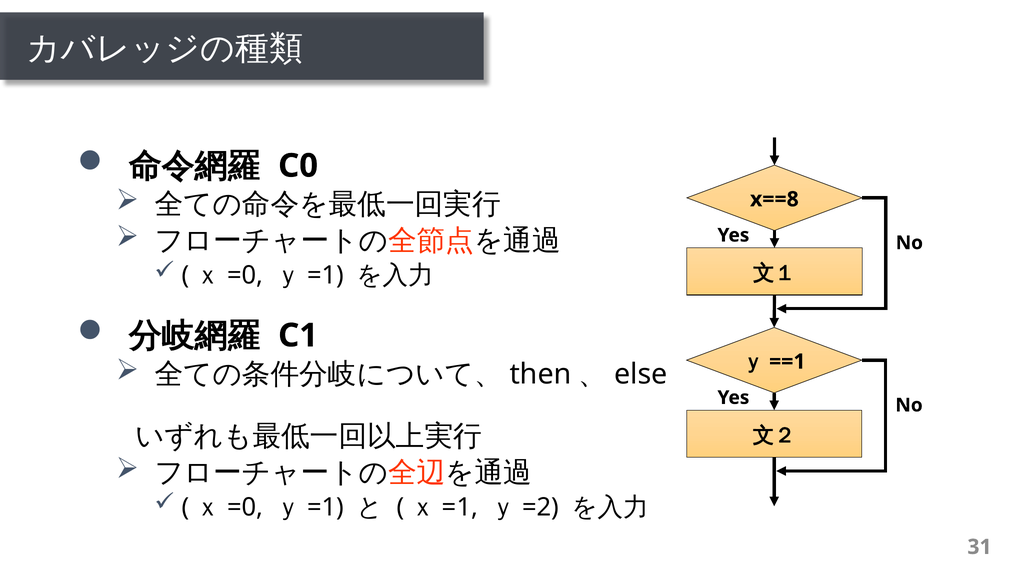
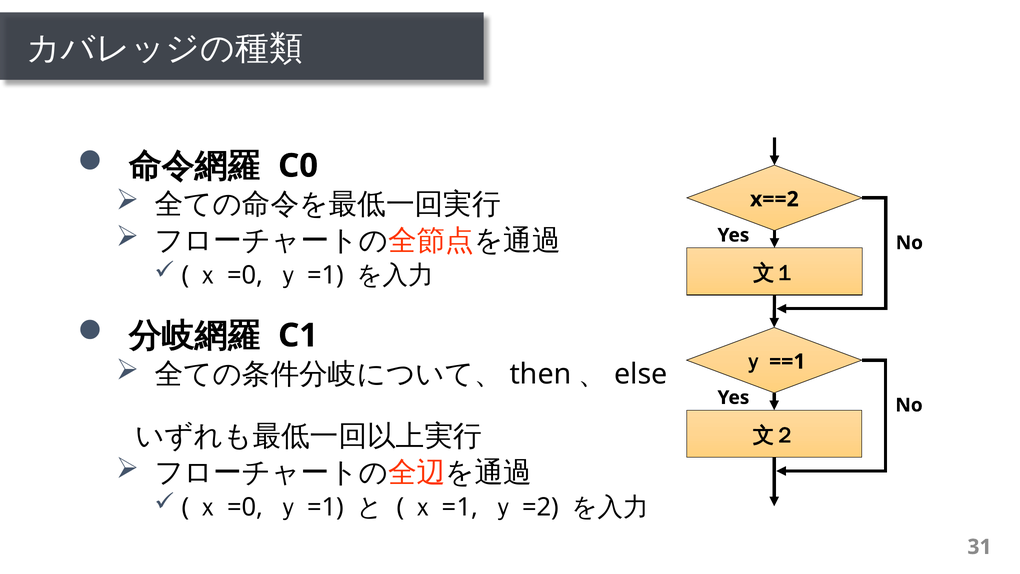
x==8: x==8 -> x==2 (774, 199)
